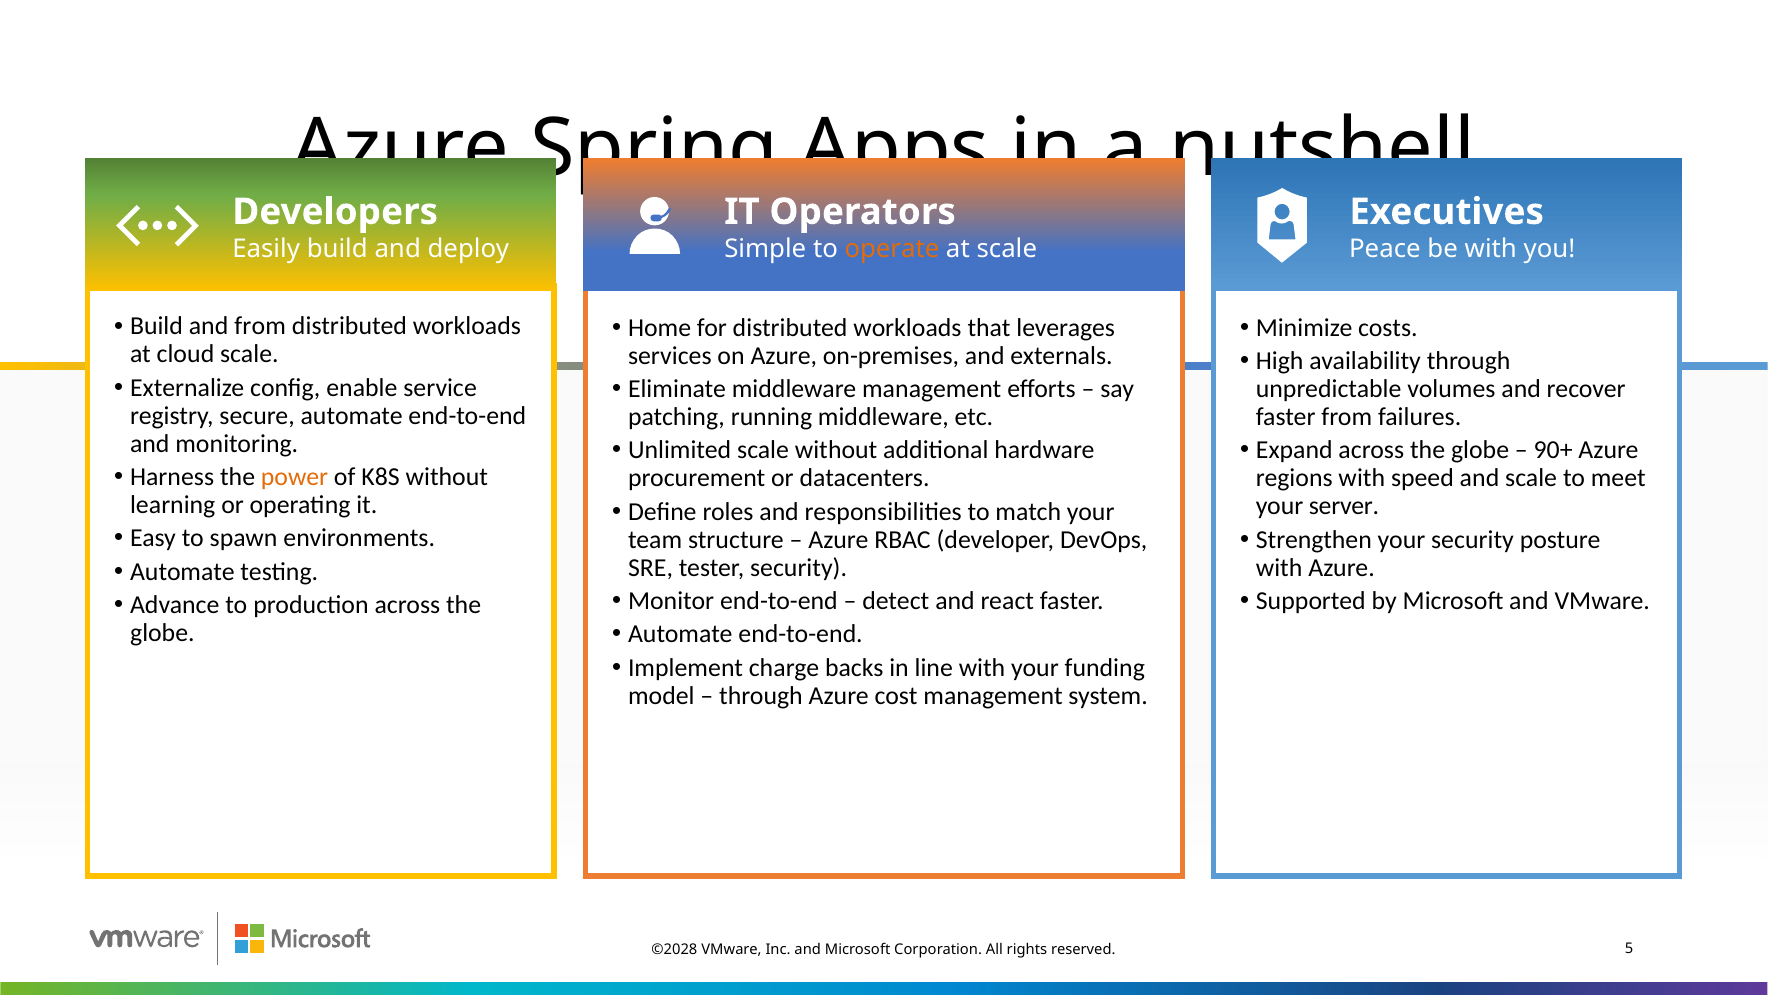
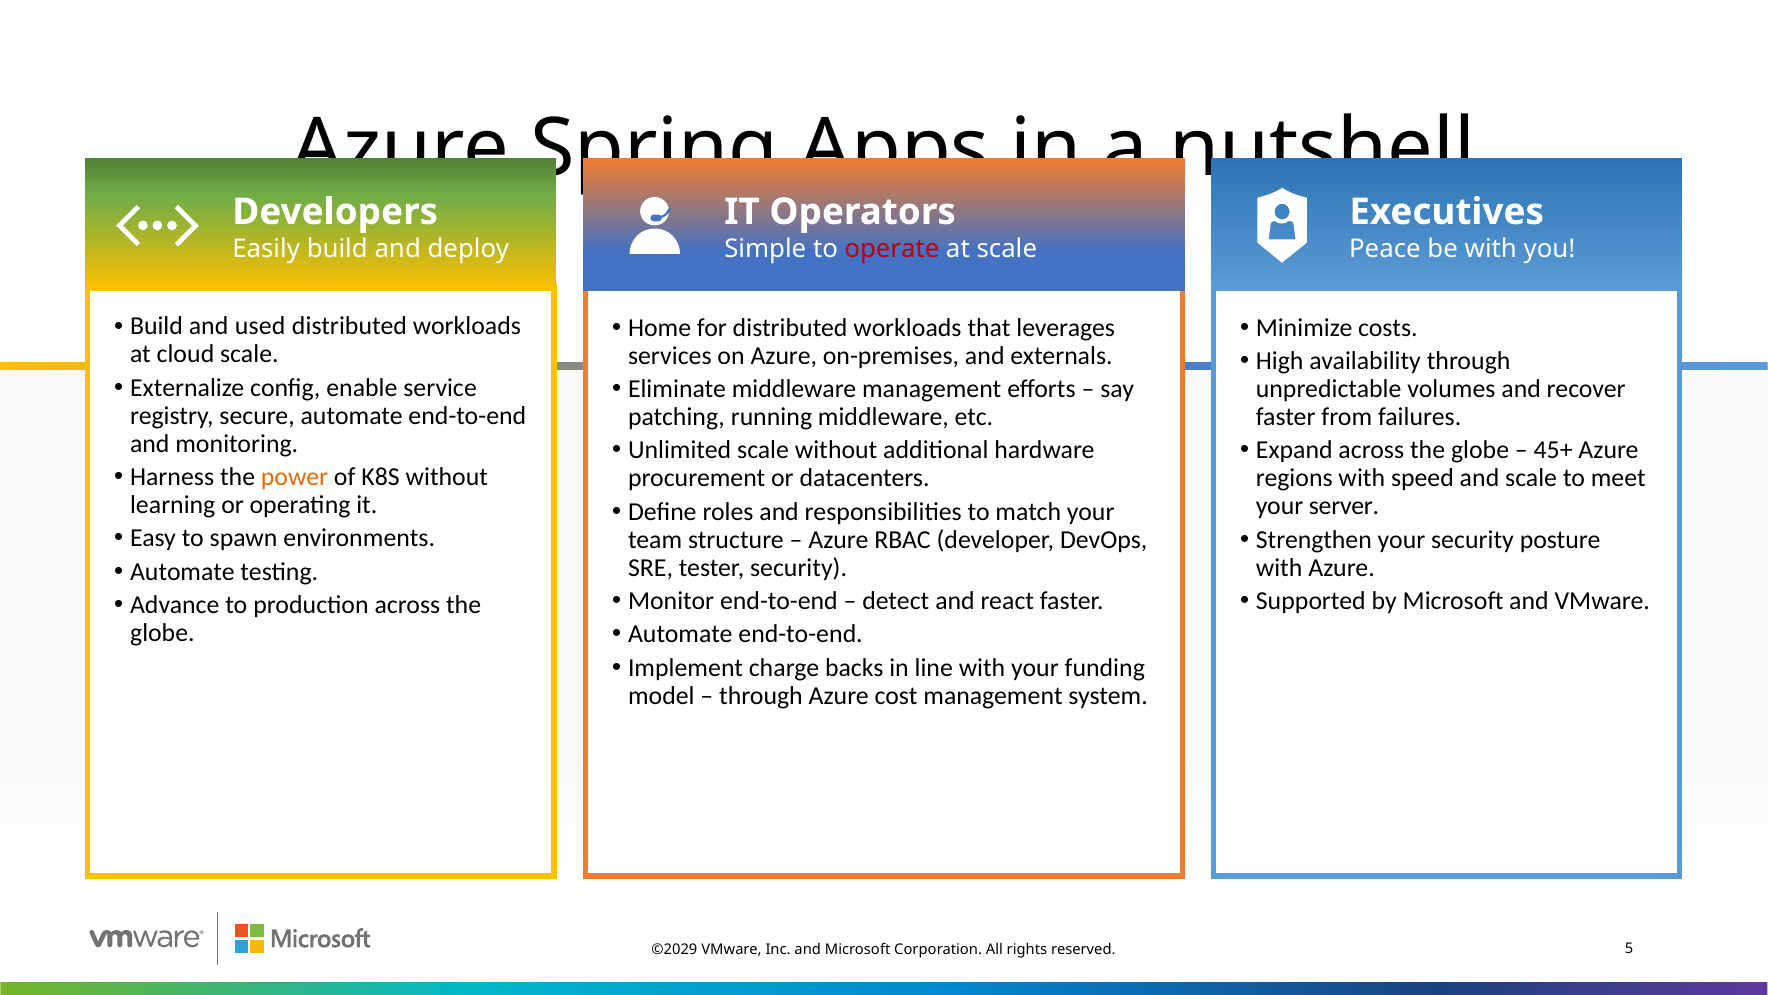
operate colour: orange -> red (892, 248)
and from: from -> used (260, 326)
90+: 90+ -> 45+ (1553, 450)
©2028: ©2028 -> ©2029 (674, 949)
